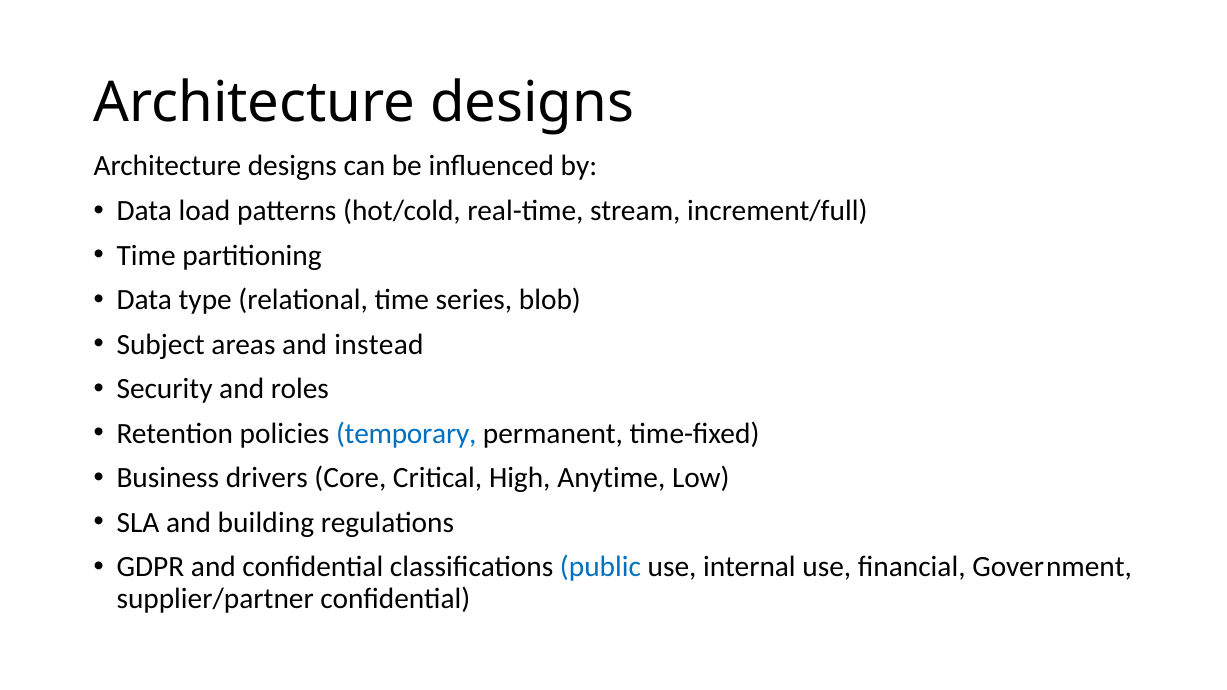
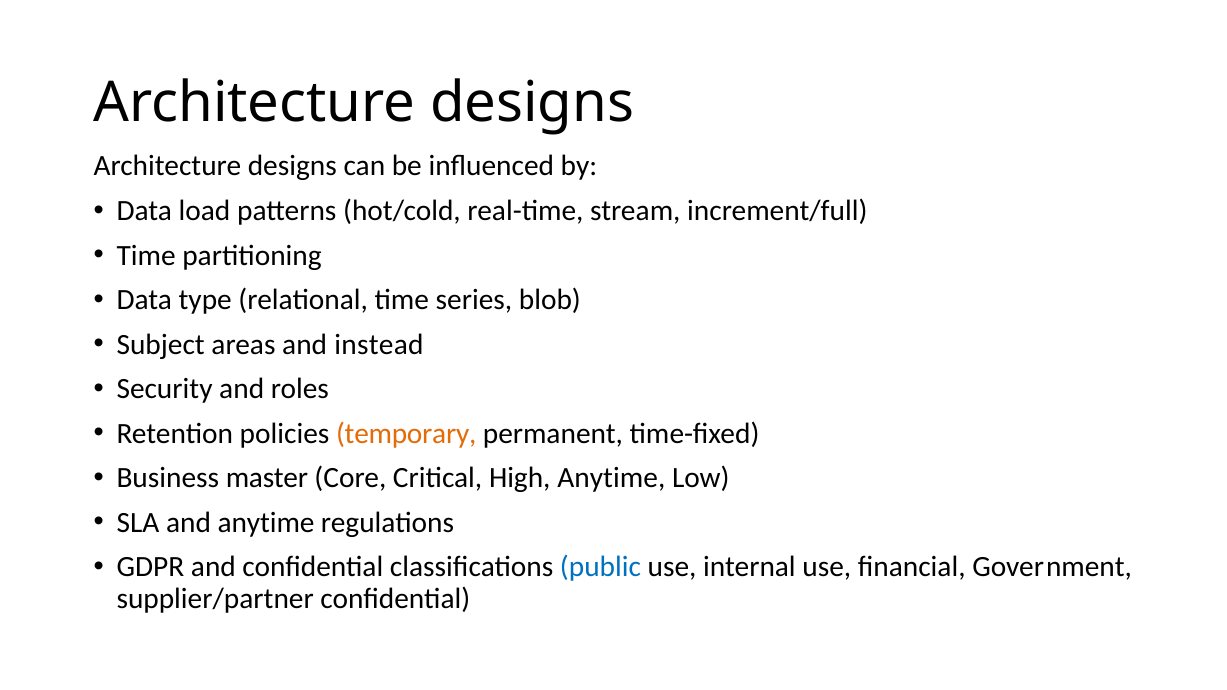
temporary colour: blue -> orange (406, 434)
drivers: drivers -> master (267, 478)
and building: building -> anytime (266, 523)
